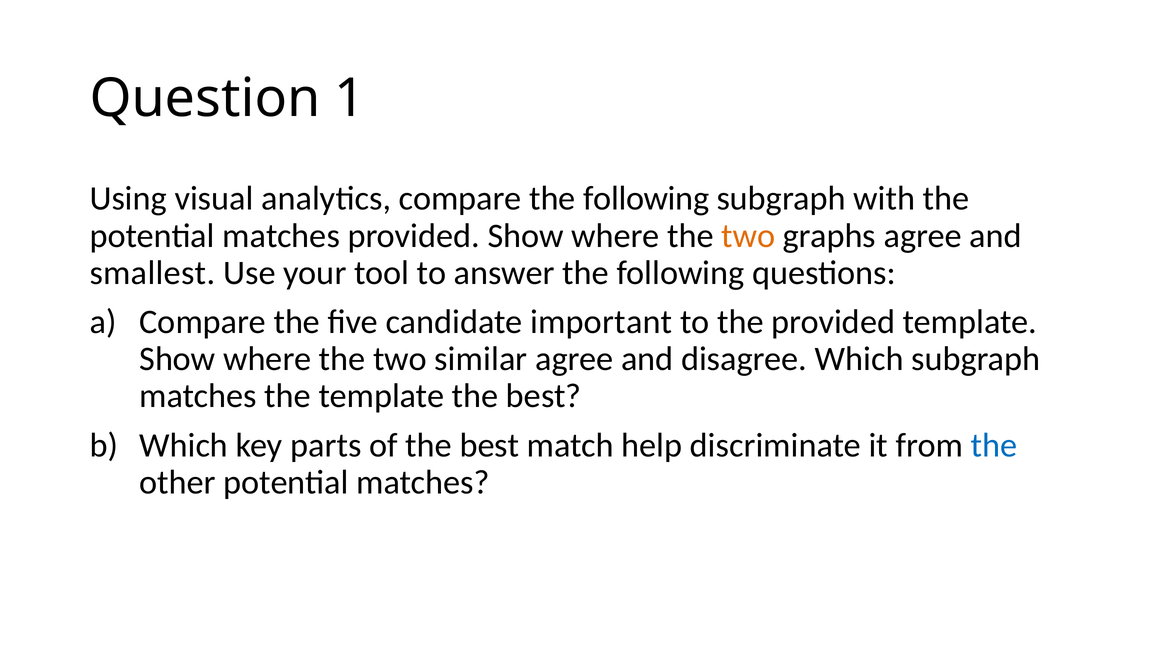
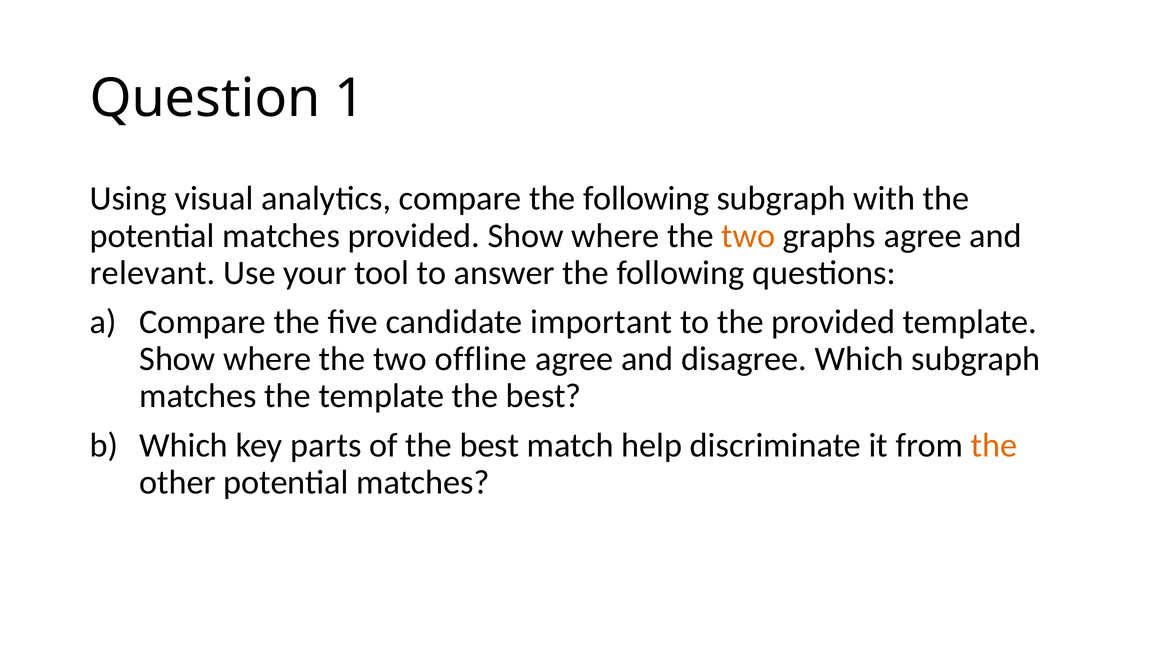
smallest: smallest -> relevant (153, 273)
similar: similar -> offline (481, 359)
the colour: blue -> orange (994, 446)
